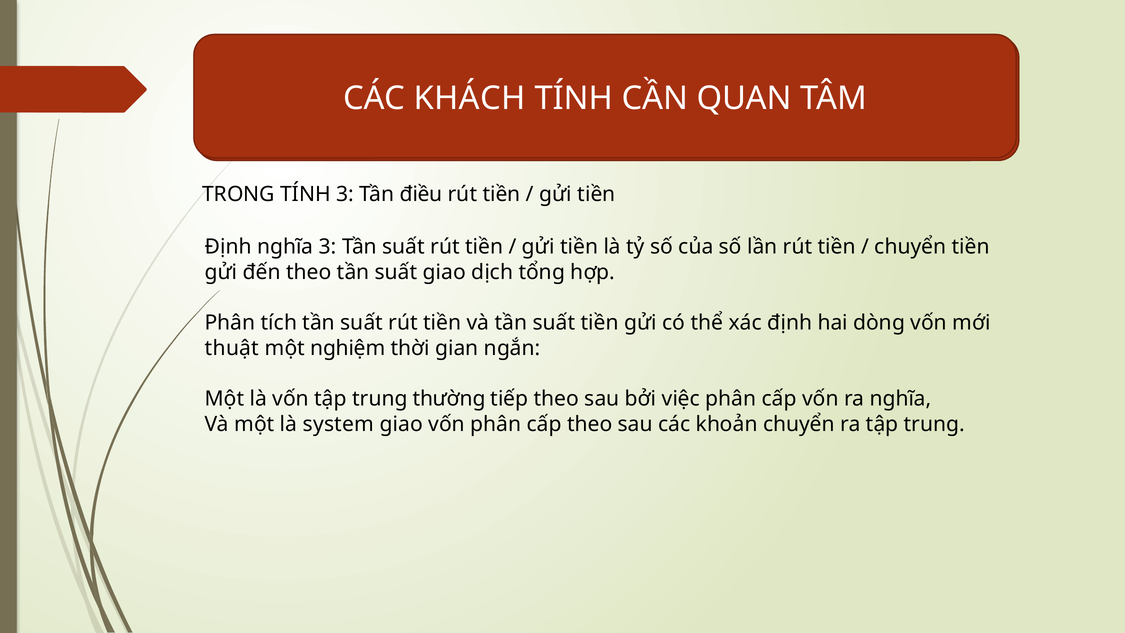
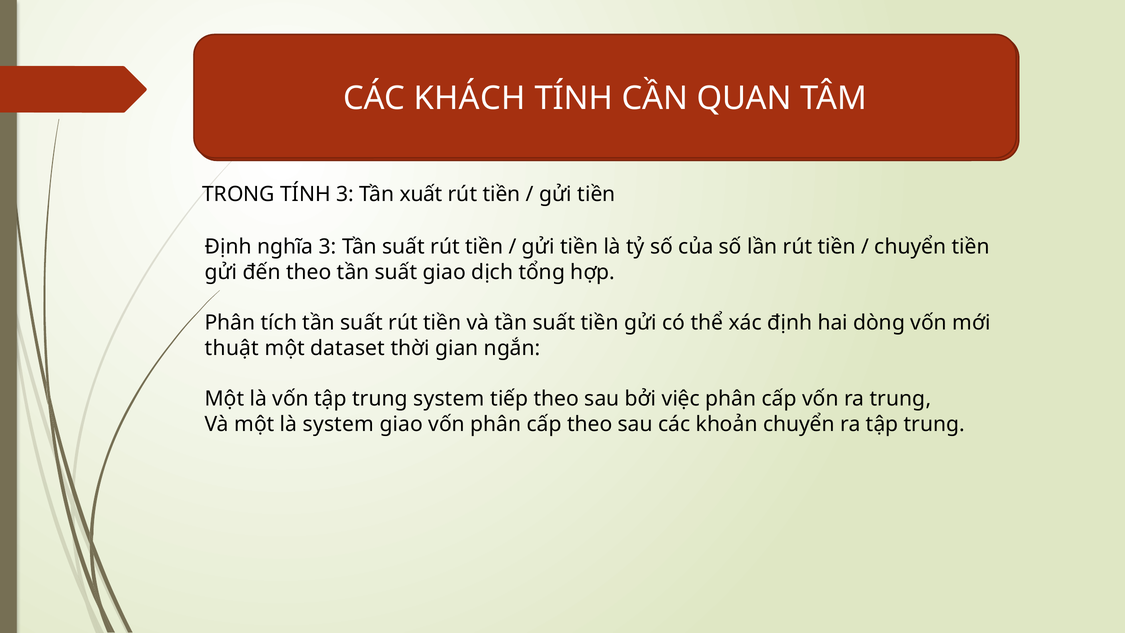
điều: điều -> xuất (421, 194)
nghiệm: nghiệm -> dataset (348, 348)
trung thường: thường -> system (449, 399)
ra nghĩa: nghĩa -> trung (900, 399)
